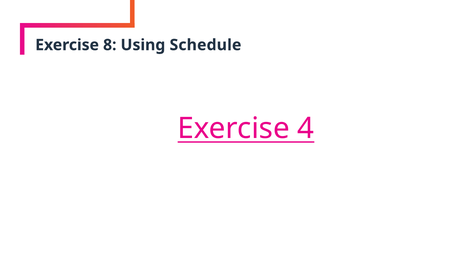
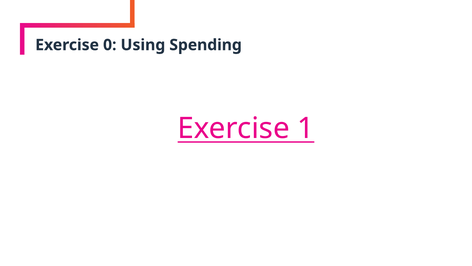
8: 8 -> 0 (110, 45)
Schedule: Schedule -> Spending (206, 45)
4: 4 -> 1 (306, 128)
